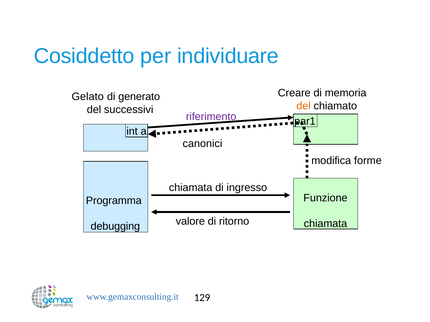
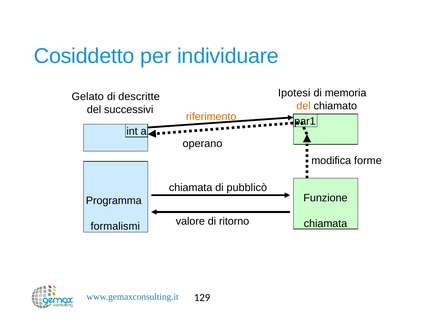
Creare: Creare -> Ipotesi (294, 93)
generato: generato -> descritte (139, 97)
riferimento colour: purple -> orange (211, 117)
canonici: canonici -> operano (202, 144)
ingresso: ingresso -> pubblicò (247, 188)
debugging: debugging -> formalismi (115, 227)
